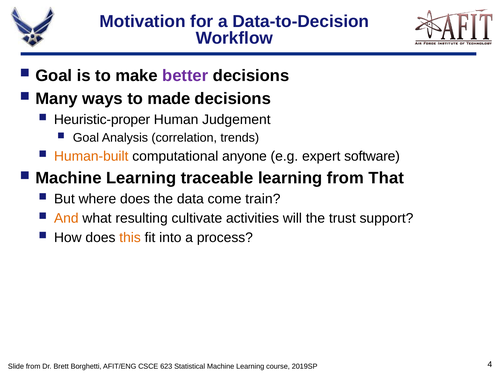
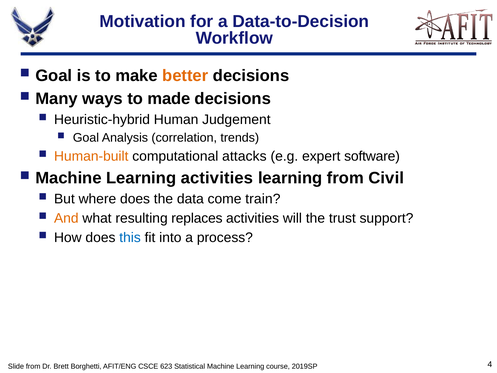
better colour: purple -> orange (185, 76)
Heuristic-proper: Heuristic-proper -> Heuristic-hybrid (102, 120)
anyone: anyone -> attacks (244, 156)
Learning traceable: traceable -> activities (217, 178)
That: That -> Civil (386, 178)
cultivate: cultivate -> replaces (197, 218)
this colour: orange -> blue (130, 237)
